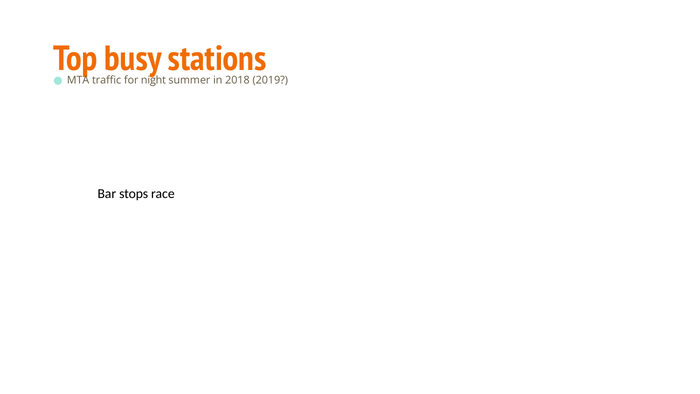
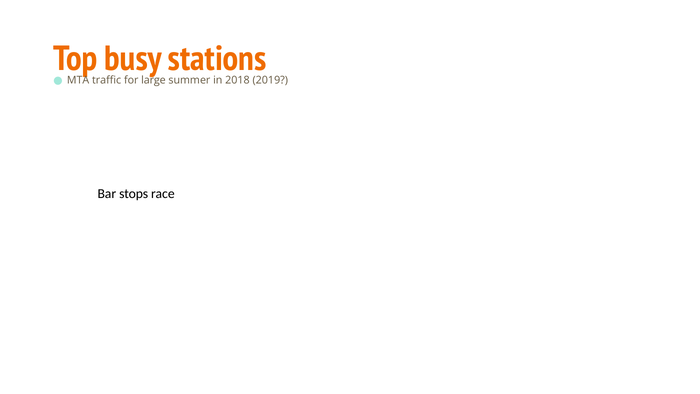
night: night -> large (153, 80)
